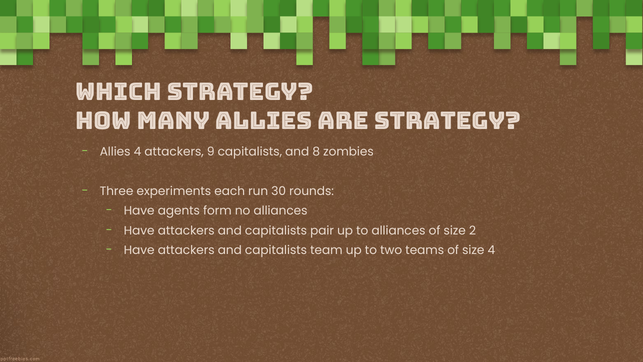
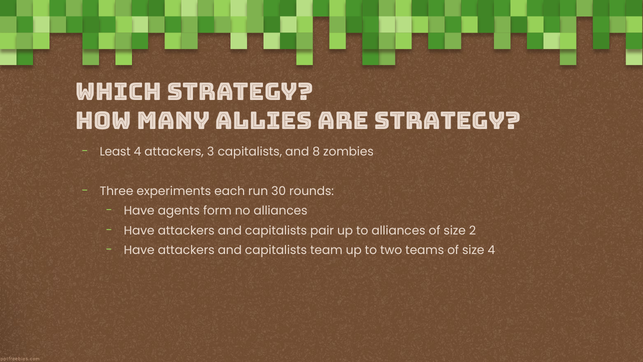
Allies: Allies -> Least (115, 151)
9: 9 -> 3 (211, 151)
